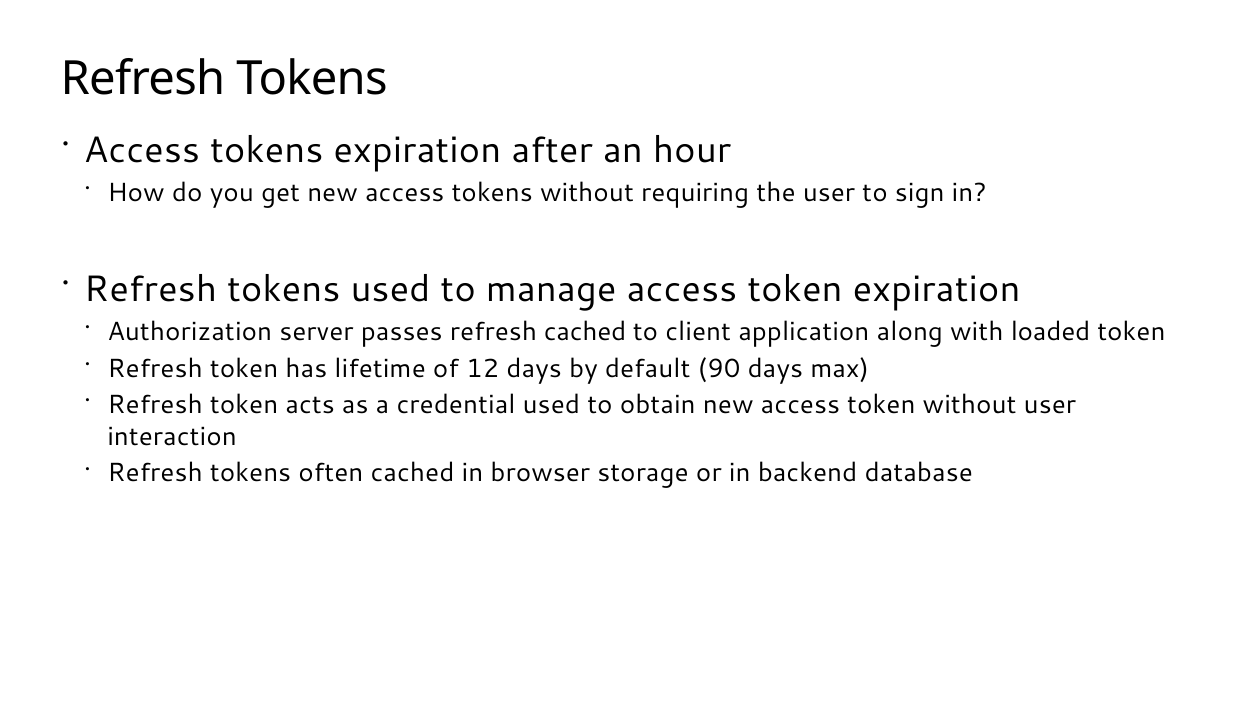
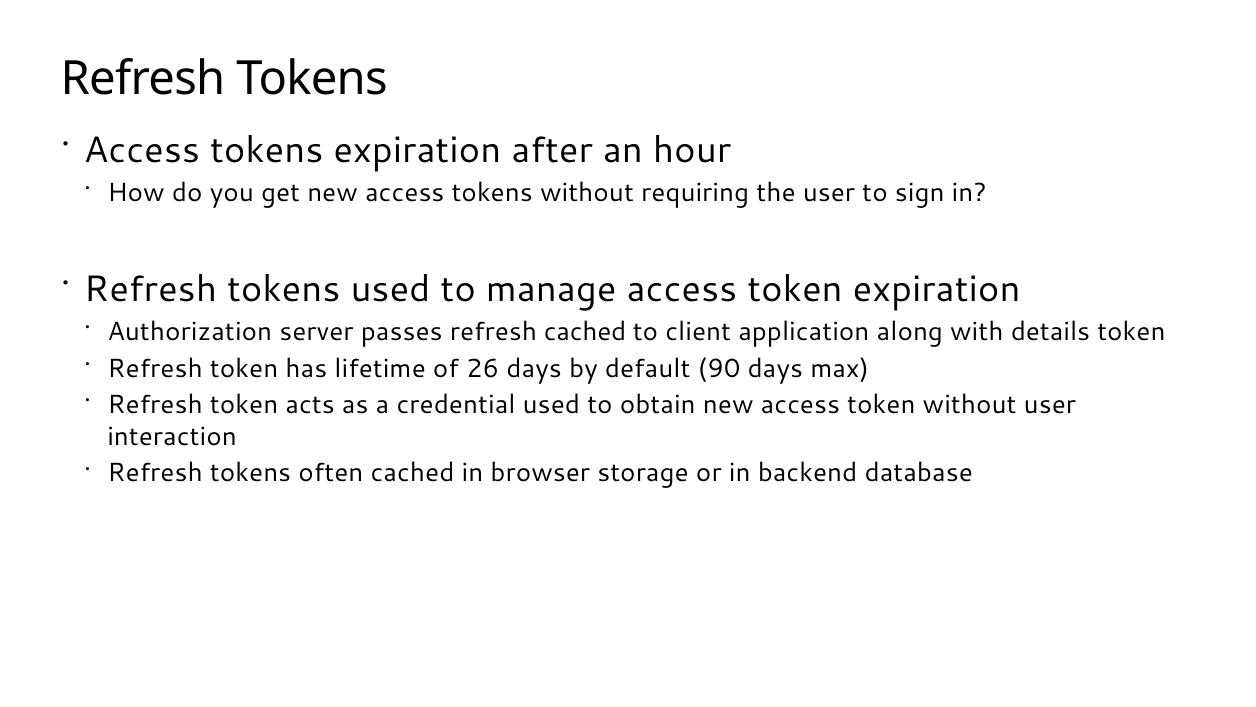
loaded: loaded -> details (1050, 332)
12: 12 -> 26 (483, 368)
